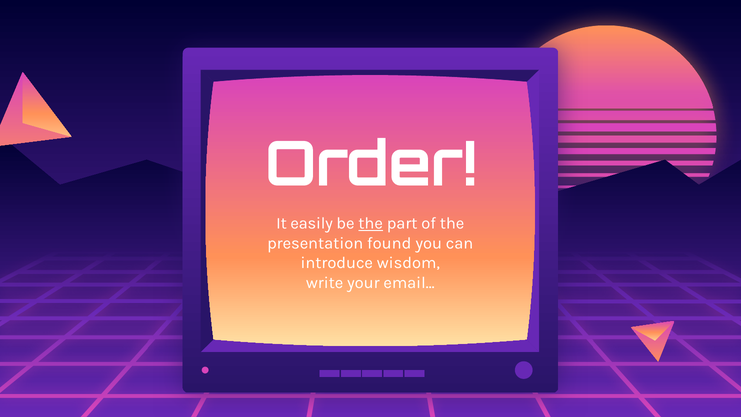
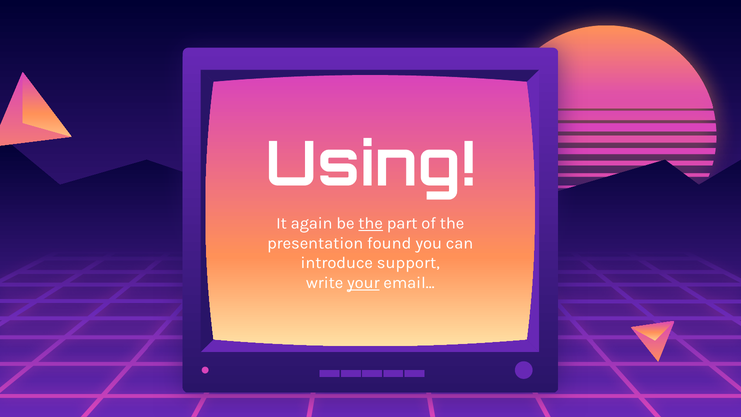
Order: Order -> Using (370, 165)
easily: easily -> again (312, 223)
wisdom: wisdom -> support (408, 263)
your underline: none -> present (363, 283)
